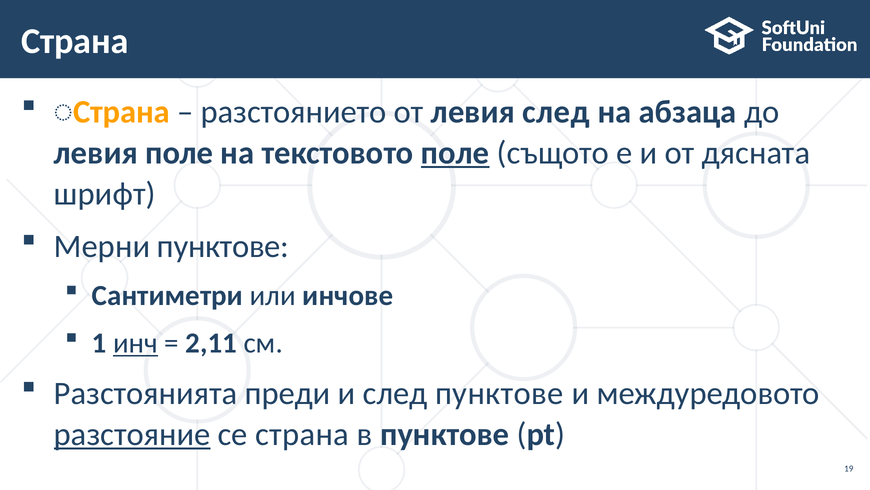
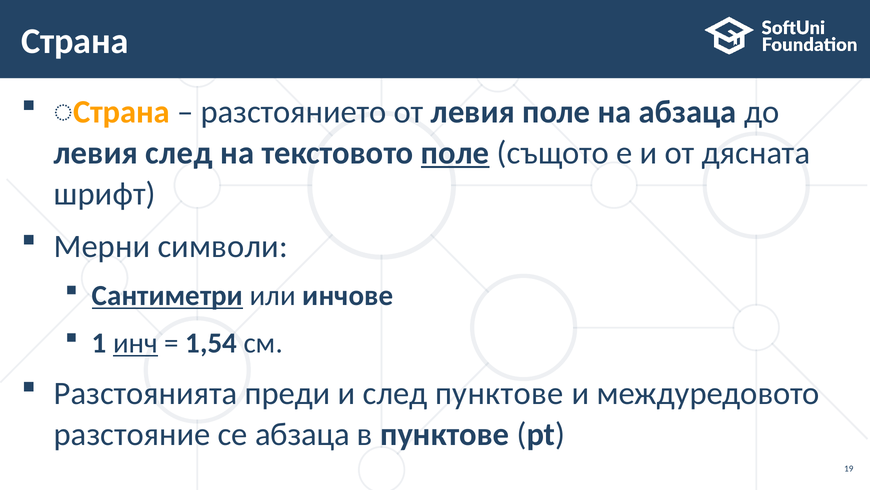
левия след: след -> поле (556, 112)
левия поле: поле -> след (179, 153)
Мерни пунктове: пунктове -> символи (223, 246)
Сантиметри underline: none -> present (167, 295)
2,11: 2,11 -> 1,54 (211, 343)
разстояние underline: present -> none (132, 434)
се страна: страна -> абзаца (302, 434)
